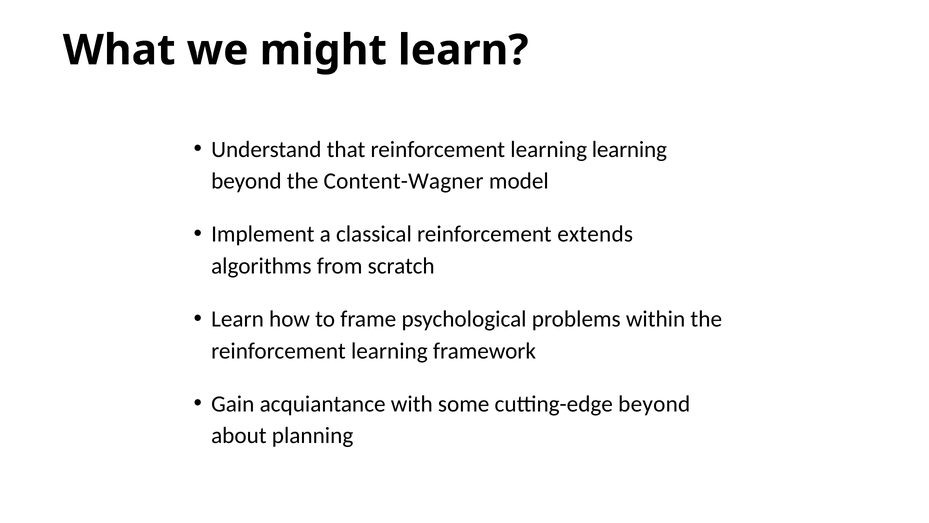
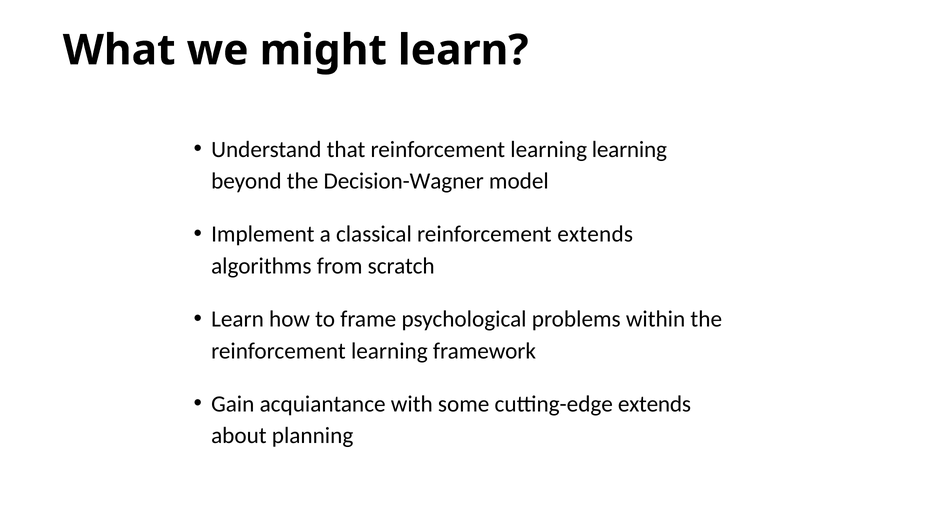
Content-Wagner: Content-Wagner -> Decision-Wagner (404, 181)
cutting-edge beyond: beyond -> extends (654, 404)
